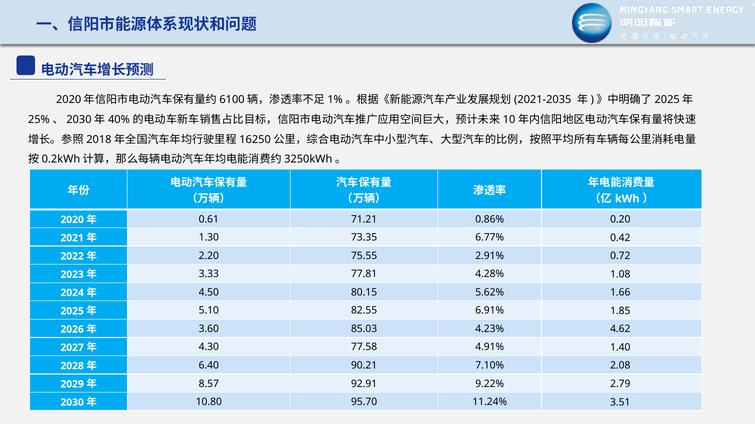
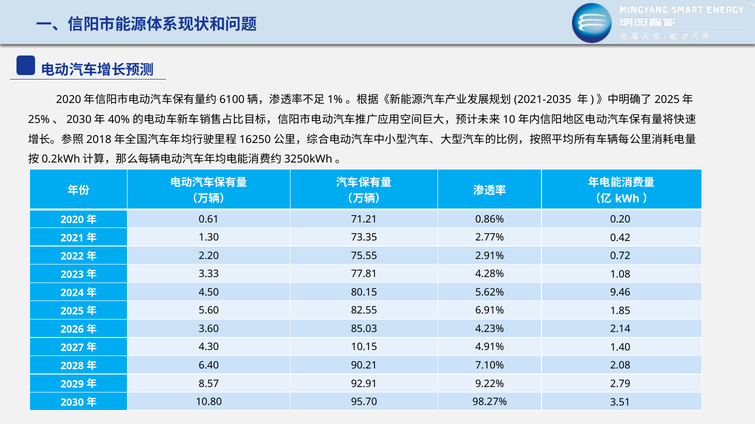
6.77%: 6.77% -> 2.77% (490, 238)
1.66: 1.66 -> 9.46 (620, 293)
5.10: 5.10 -> 5.60 (209, 311)
4.62: 4.62 -> 2.14 (620, 330)
77.58: 77.58 -> 10.15 (364, 348)
11.24%: 11.24% -> 98.27% (490, 403)
